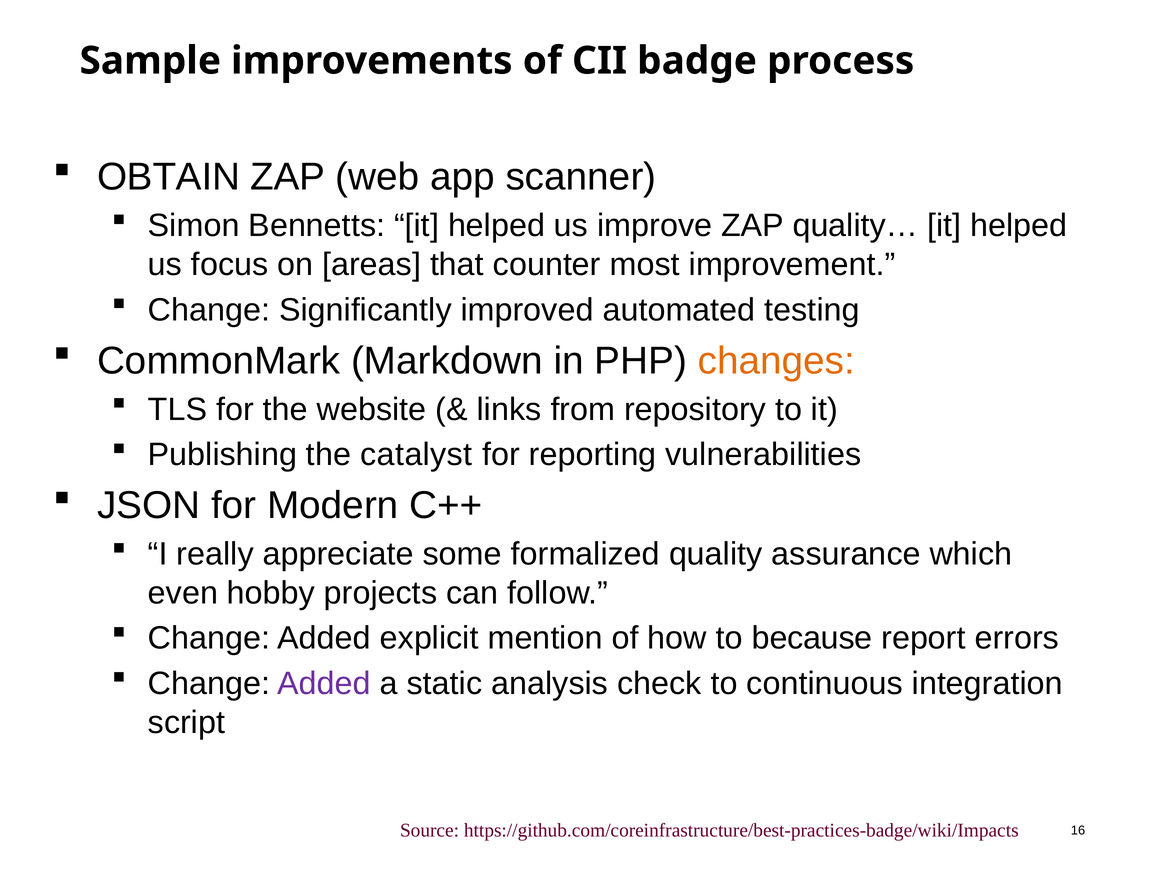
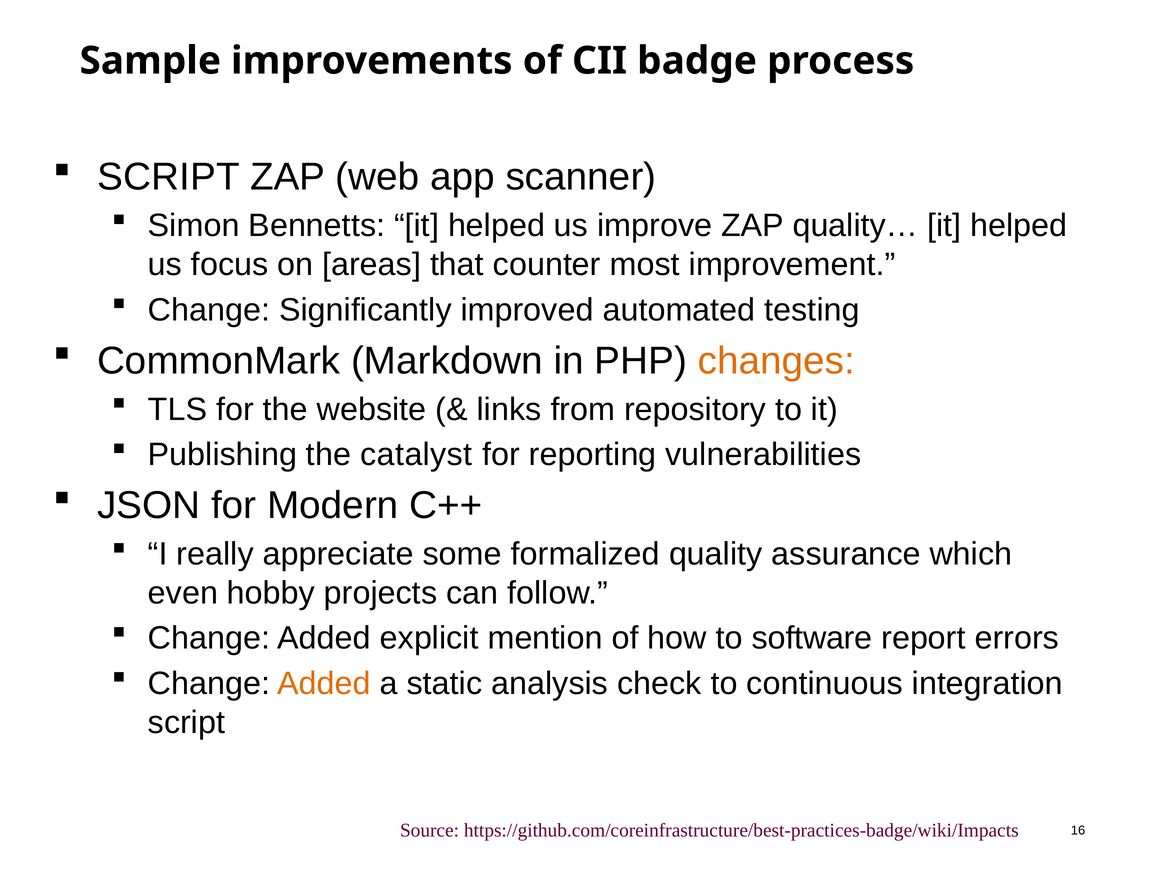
OBTAIN: OBTAIN -> SCRIPT (168, 177)
because: because -> software (812, 638)
Added colour: purple -> orange (324, 684)
